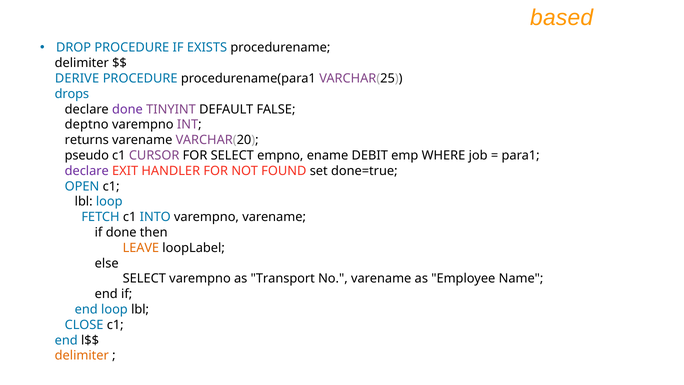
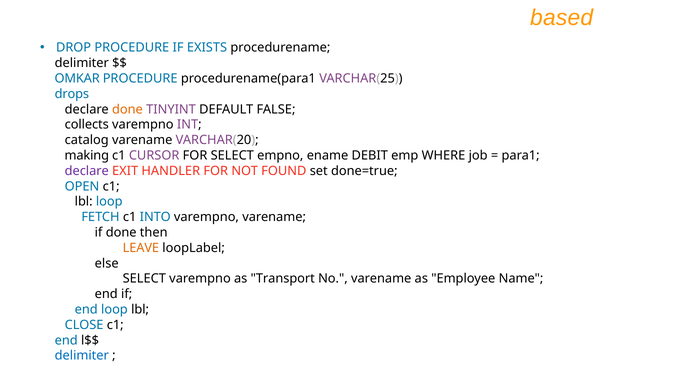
DERIVE: DERIVE -> OMKAR (77, 79)
done colour: purple -> orange (127, 109)
deptno: deptno -> collects (87, 125)
returns: returns -> catalog (87, 140)
pseudo: pseudo -> making (87, 155)
delimiter colour: orange -> blue (82, 356)
